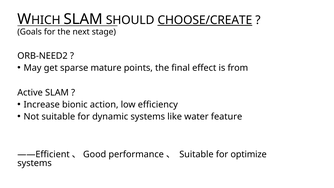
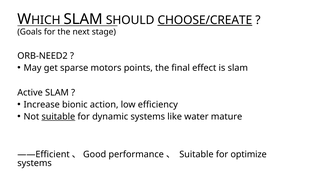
mature: mature -> motors (106, 68)
is from: from -> slam (238, 68)
suitable underline: none -> present (58, 117)
feature: feature -> mature (227, 117)
